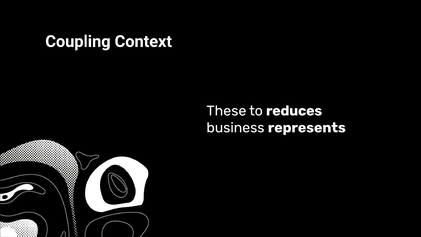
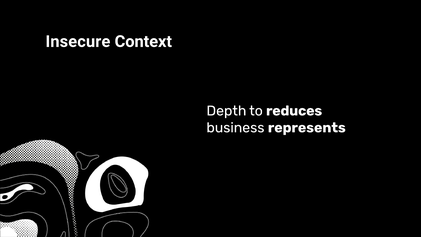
Coupling: Coupling -> Insecure (78, 42)
These: These -> Depth (226, 111)
